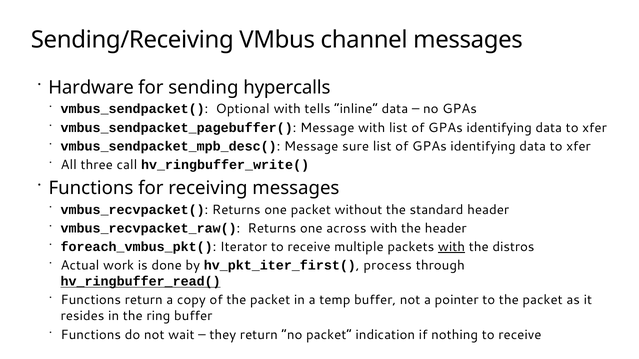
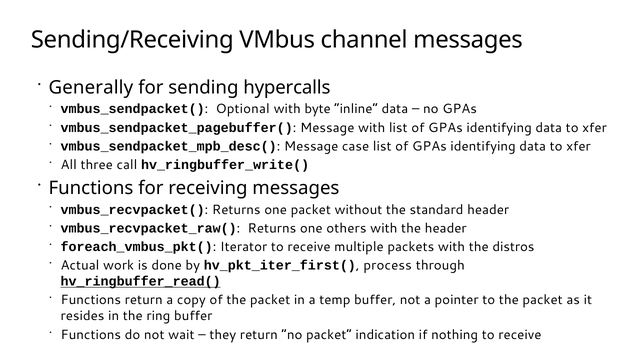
Hardware: Hardware -> Generally (91, 88)
tells: tells -> byte (318, 109)
sure: sure -> case (356, 146)
across: across -> others (346, 229)
with underline: present -> none (452, 247)
